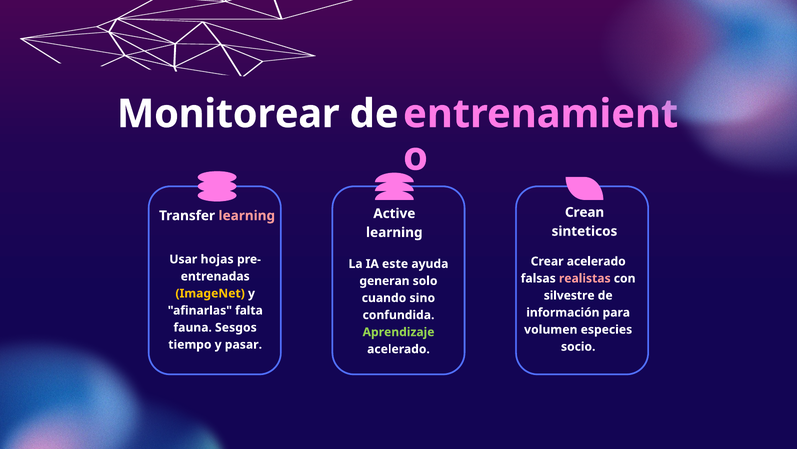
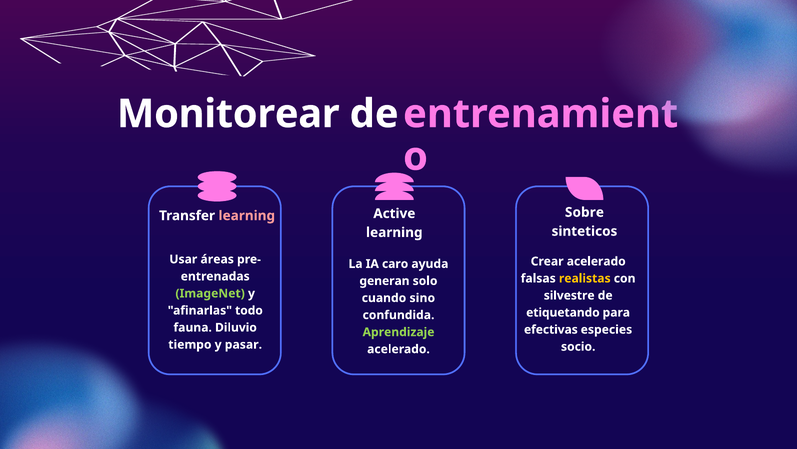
Crean: Crean -> Sobre (584, 212)
hojas: hojas -> áreas (217, 259)
este: este -> caro (395, 263)
realistas colour: pink -> yellow (585, 278)
ImageNet colour: yellow -> light green (210, 293)
falta: falta -> todo (249, 310)
información: información -> etiquetando (563, 312)
Sesgos: Sesgos -> Diluvio (236, 327)
volumen: volumen -> efectivas (551, 329)
